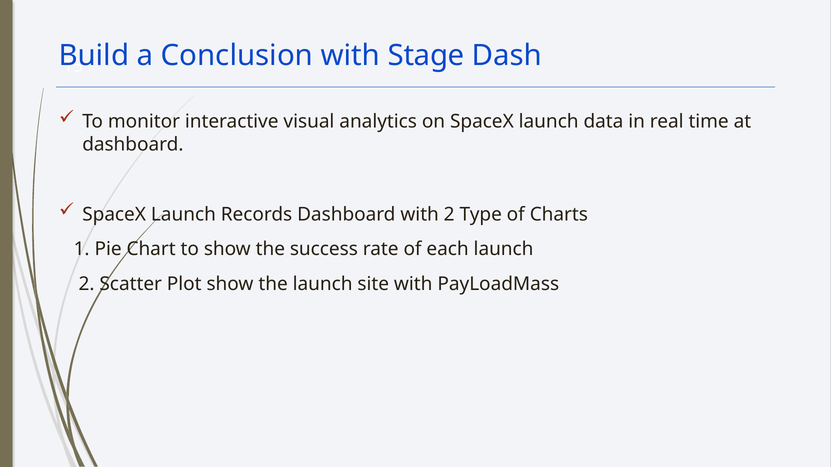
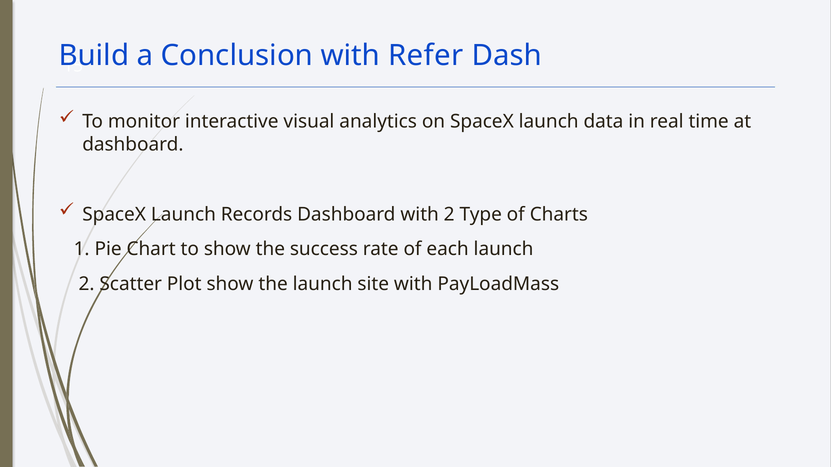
Stage: Stage -> Refer (426, 56)
